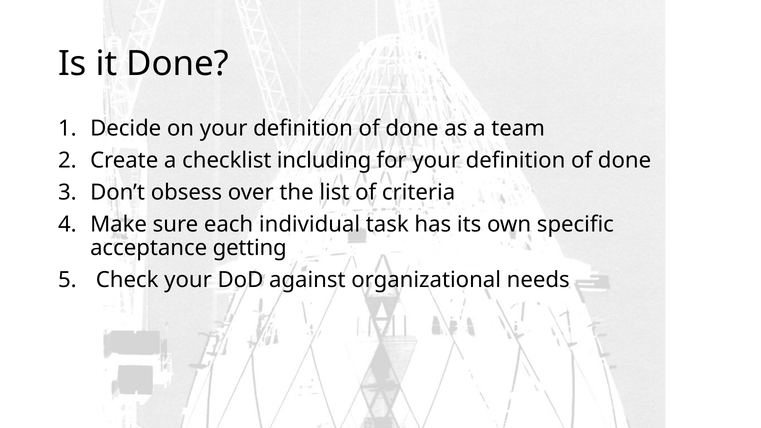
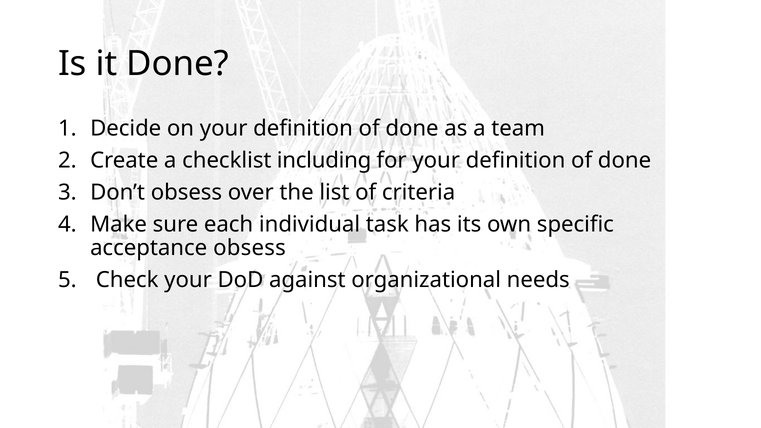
acceptance getting: getting -> obsess (249, 248)
